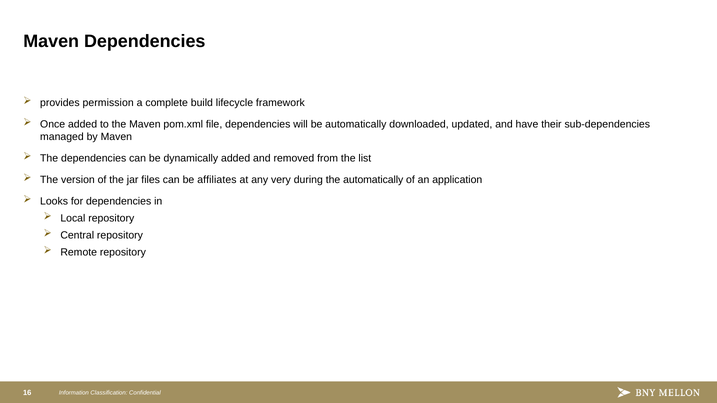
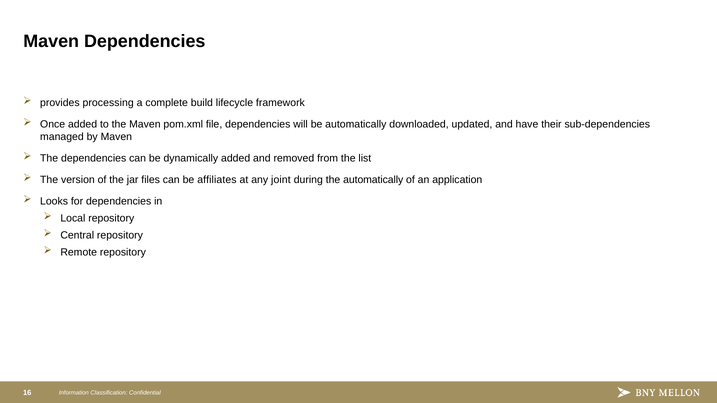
permission: permission -> processing (108, 103)
very: very -> joint (281, 180)
